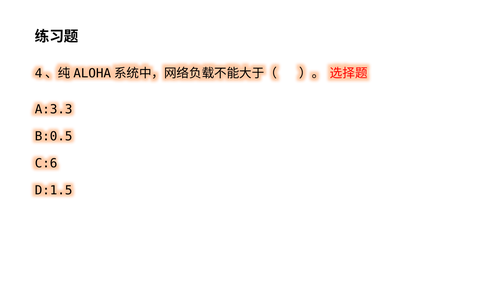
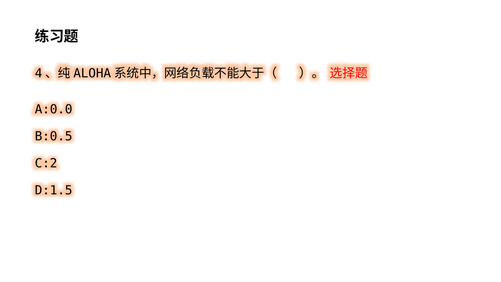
A:3.3: A:3.3 -> A:0.0 (54, 109)
C:6: C:6 -> C:2 (46, 163)
